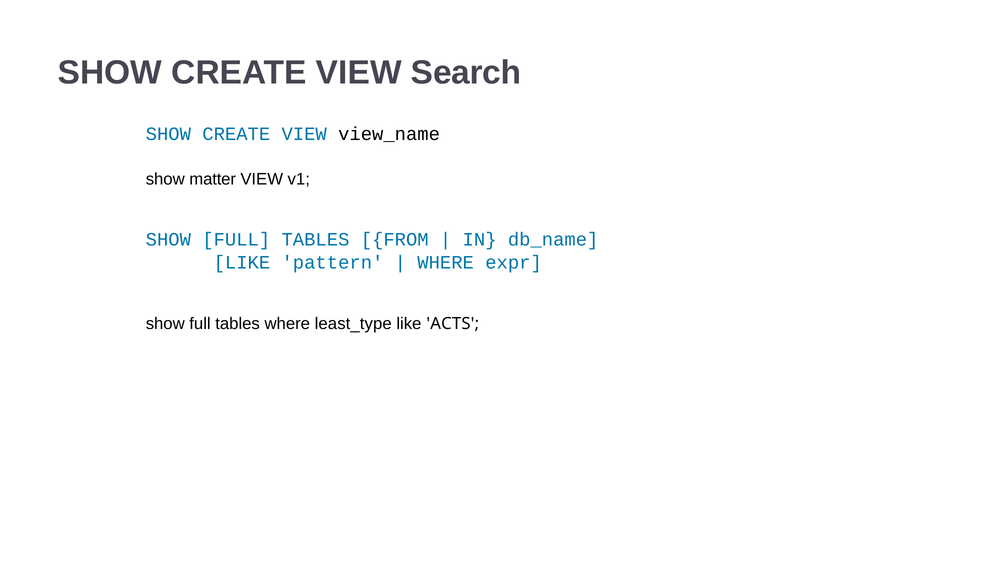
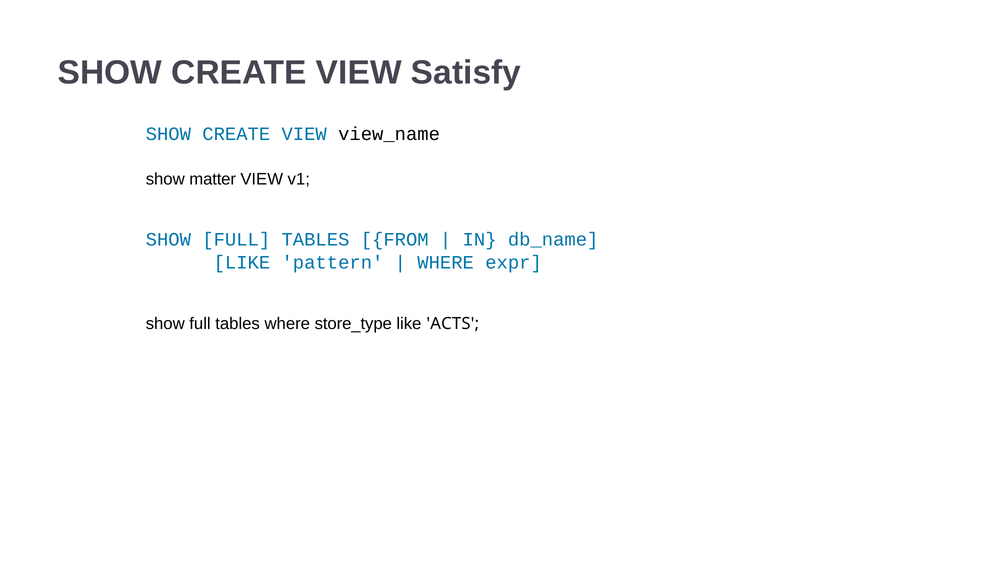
Search: Search -> Satisfy (466, 73)
least_type: least_type -> store_type (353, 324)
